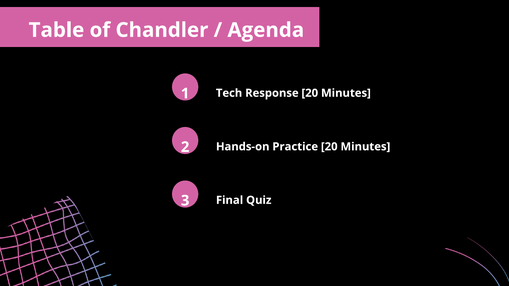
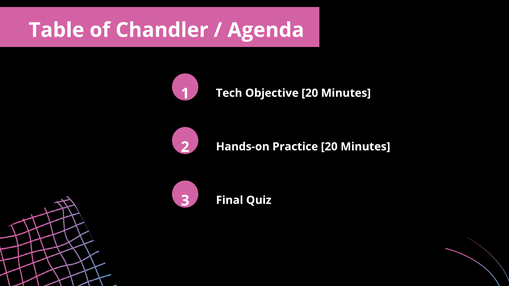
Response: Response -> Objective (272, 93)
